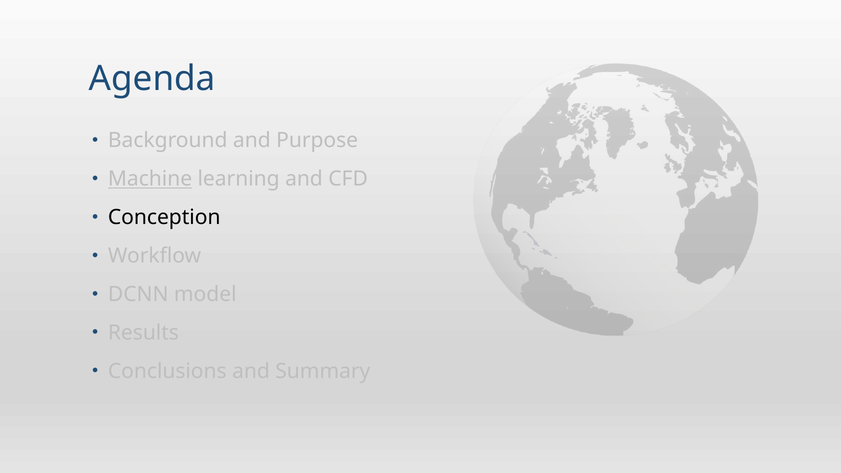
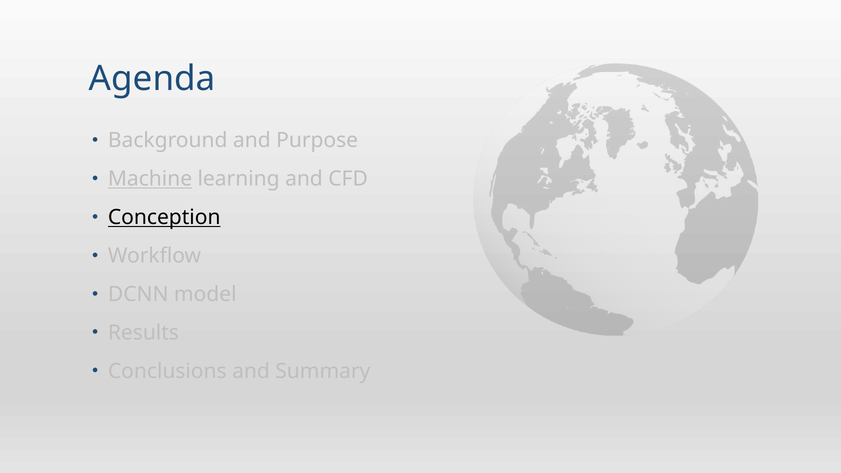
Conception underline: none -> present (164, 218)
